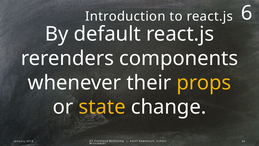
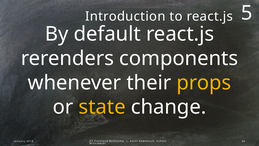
6: 6 -> 5 (247, 13)
